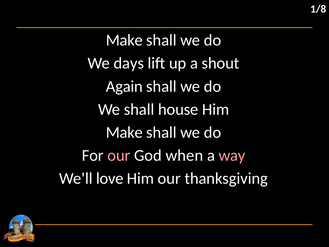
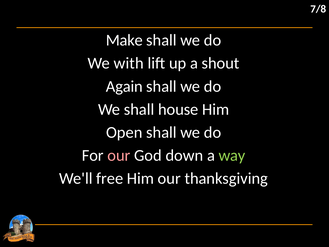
1/8: 1/8 -> 7/8 (318, 9)
days: days -> with (129, 63)
Make: Make -> Open (124, 132)
when: when -> down (184, 155)
way colour: pink -> light green (232, 155)
love: love -> free (110, 178)
